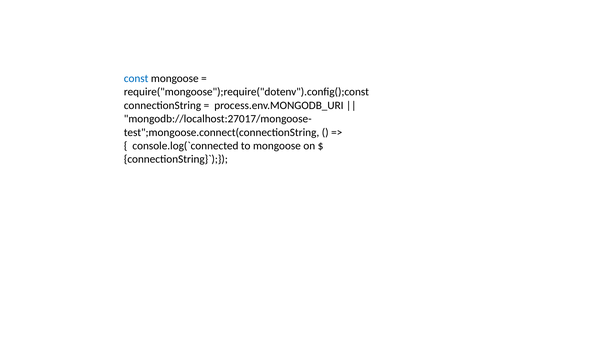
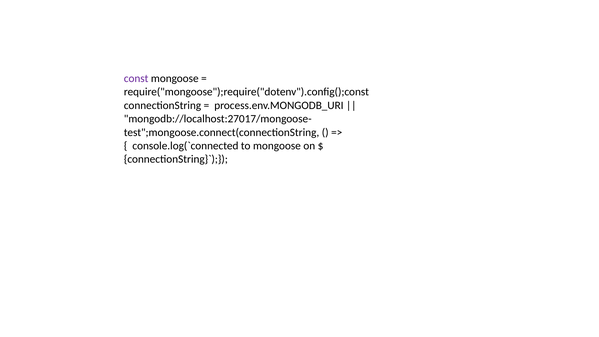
const colour: blue -> purple (136, 78)
